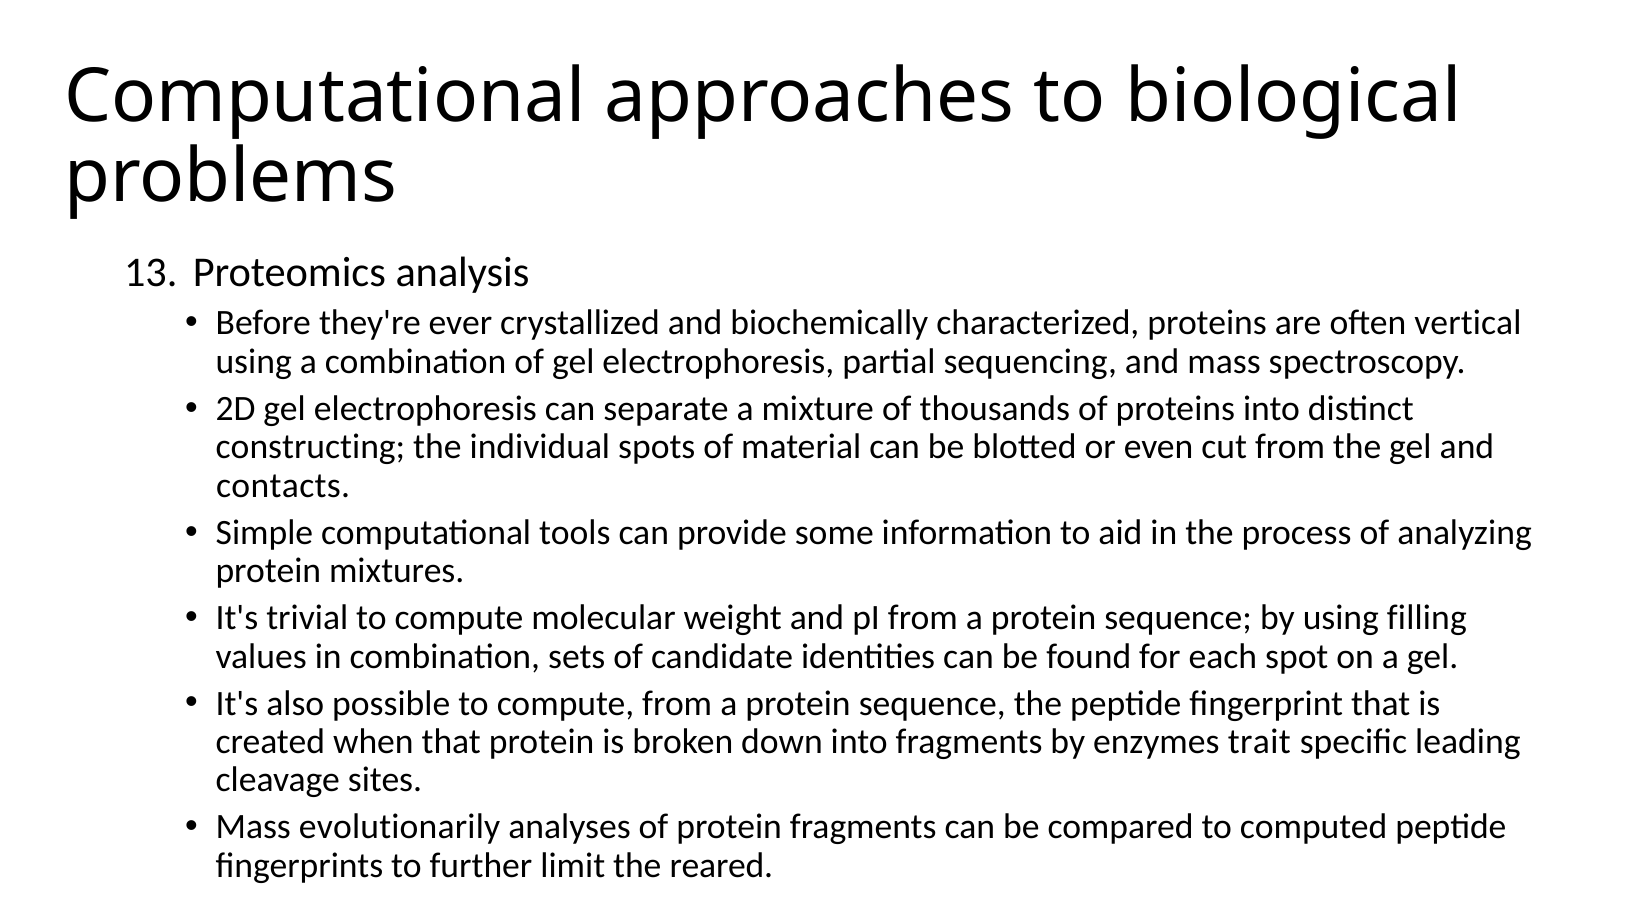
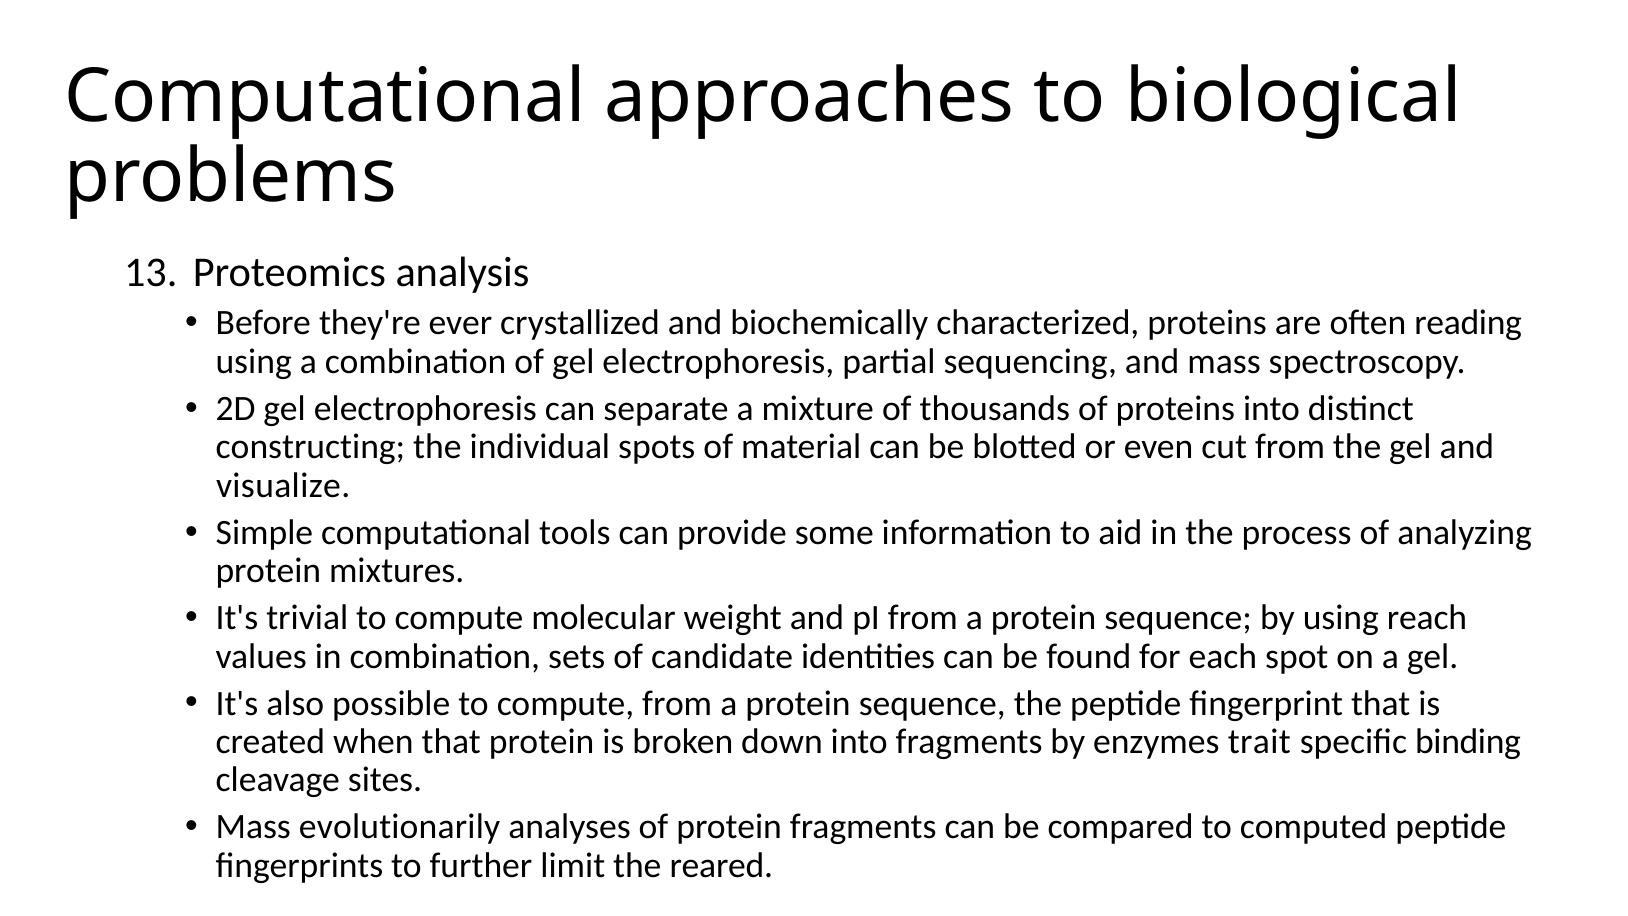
vertical: vertical -> reading (1468, 323)
contacts: contacts -> visualize (283, 485)
filling: filling -> reach (1427, 618)
leading: leading -> binding (1468, 742)
